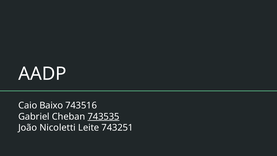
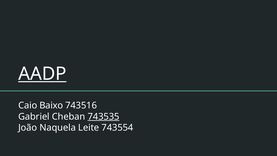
AADP underline: none -> present (42, 74)
Nicoletti: Nicoletti -> Naquela (58, 128)
743251: 743251 -> 743554 (117, 128)
